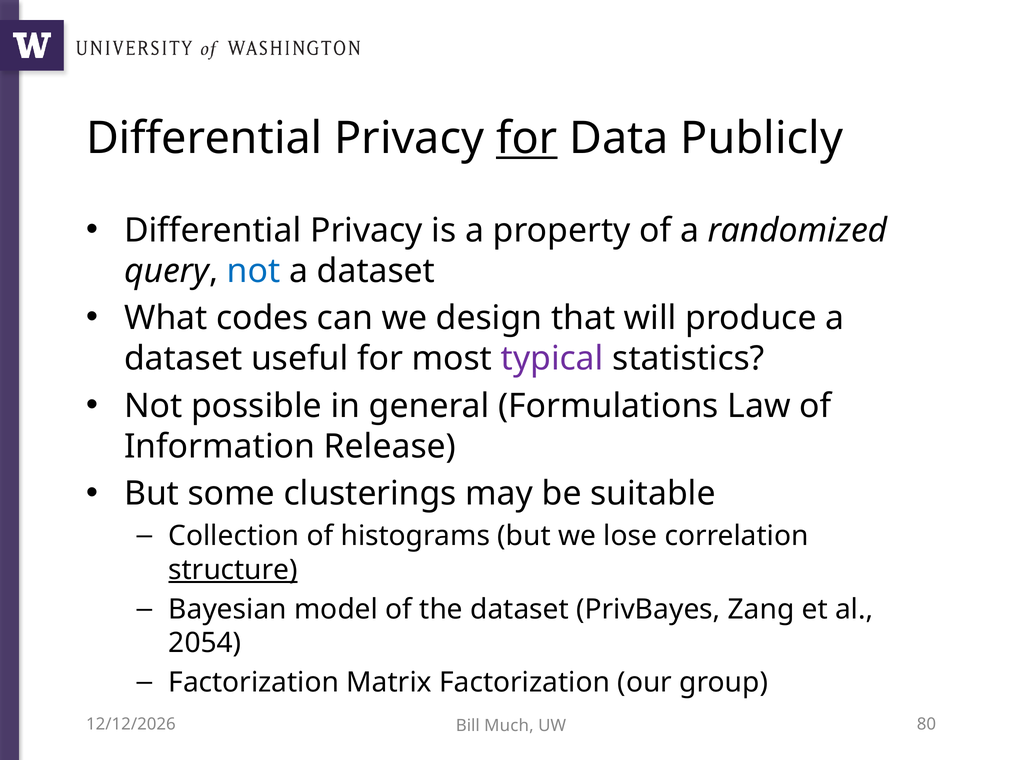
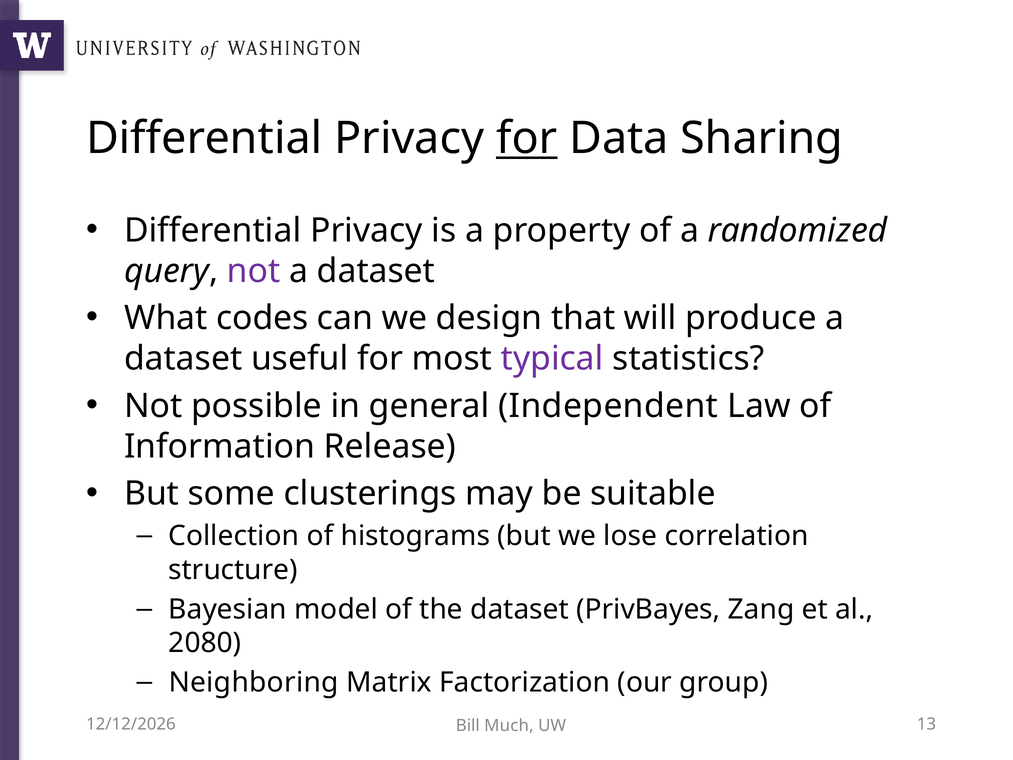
Publicly: Publicly -> Sharing (762, 138)
not colour: blue -> purple (254, 271)
Formulations: Formulations -> Independent (608, 406)
structure underline: present -> none (233, 570)
2054: 2054 -> 2080 (205, 643)
Factorization: Factorization -> Neighboring (254, 682)
80: 80 -> 13 (926, 724)
